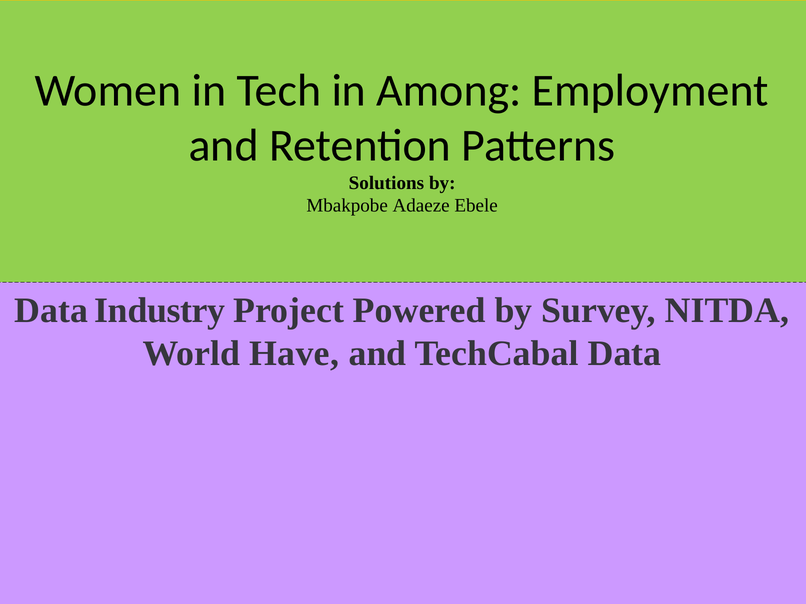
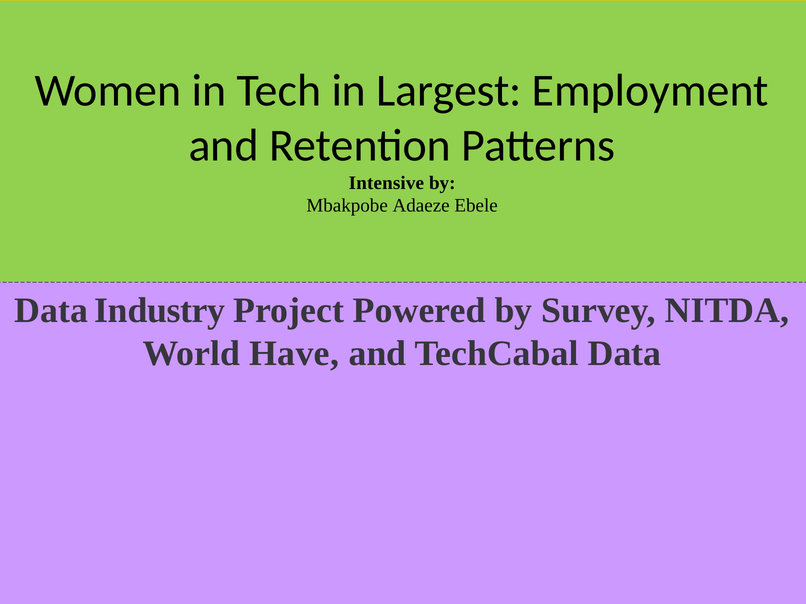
Among: Among -> Largest (449, 91)
Solutions: Solutions -> Intensive (386, 183)
